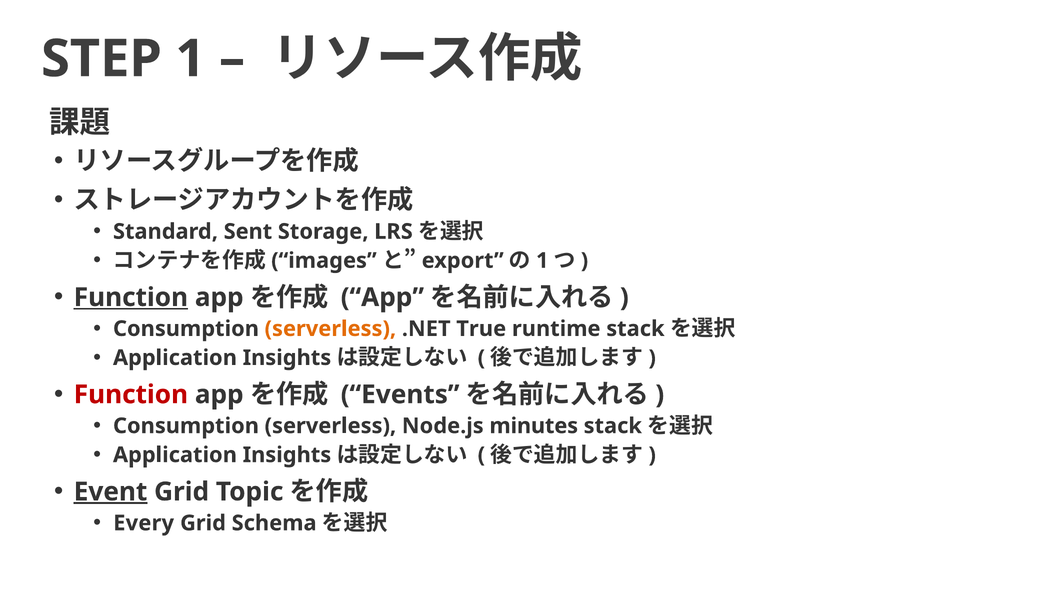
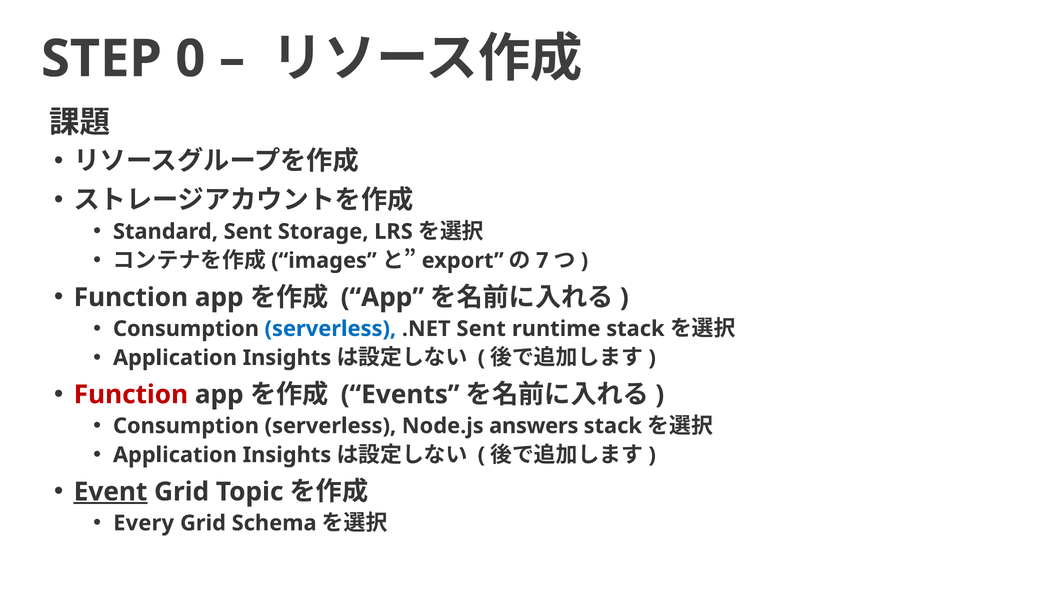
STEP 1: 1 -> 0 (190, 59)
1: 1 -> 7 (542, 261)
Function underline: present -> none (131, 297)
serverless colour: orange -> blue (330, 329)
.NET True: True -> Sent (481, 329)
minutes: minutes -> answers (534, 426)
